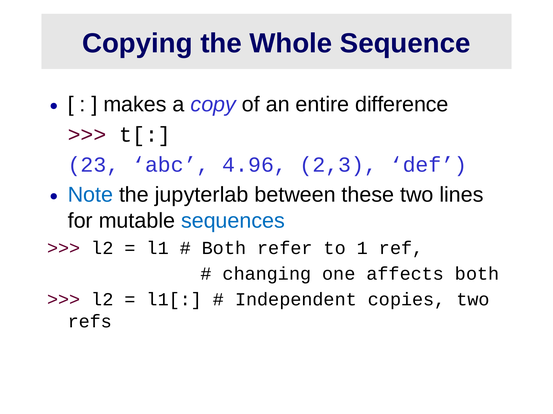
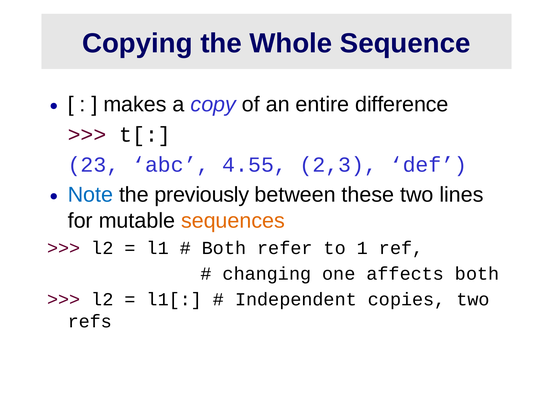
4.96: 4.96 -> 4.55 (255, 165)
jupyterlab: jupyterlab -> previously (202, 195)
sequences colour: blue -> orange (233, 221)
